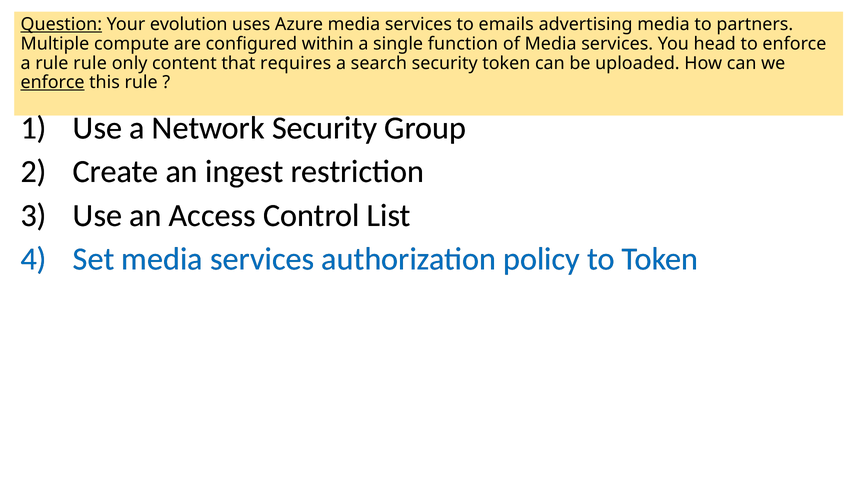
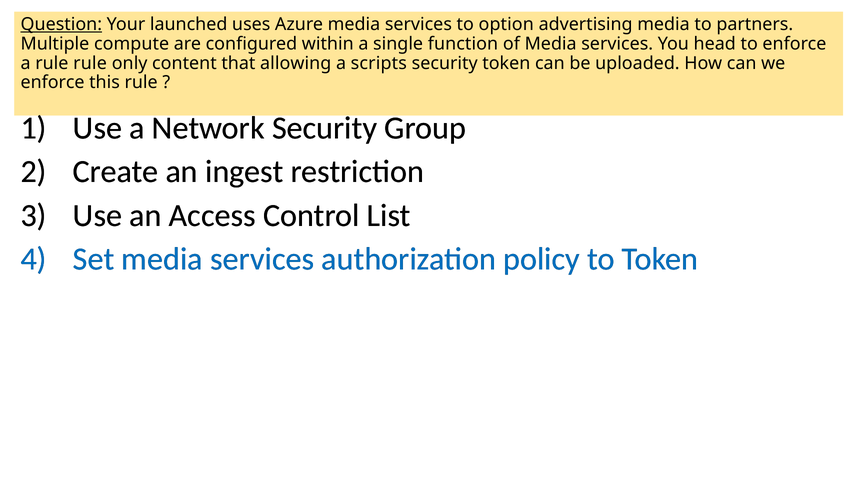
evolution: evolution -> launched (189, 24)
emails: emails -> option (506, 24)
requires: requires -> allowing (296, 63)
search: search -> scripts (379, 63)
enforce underline: present -> none (53, 82)
